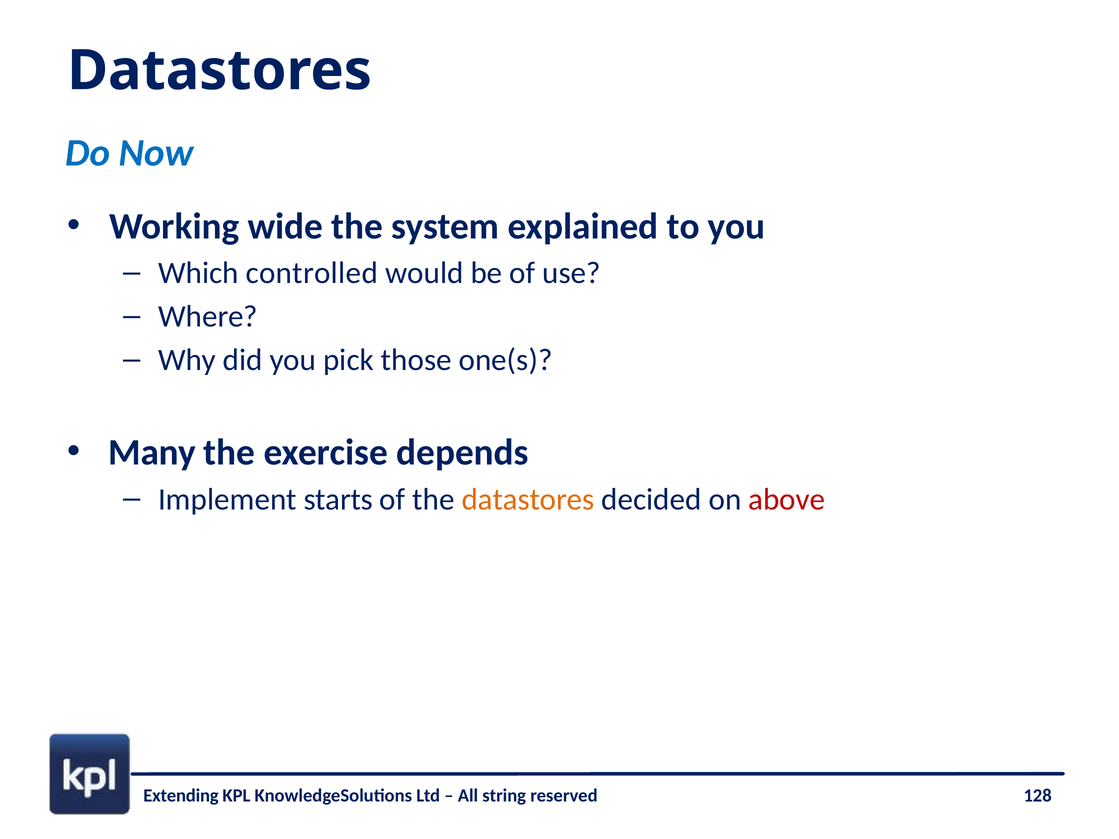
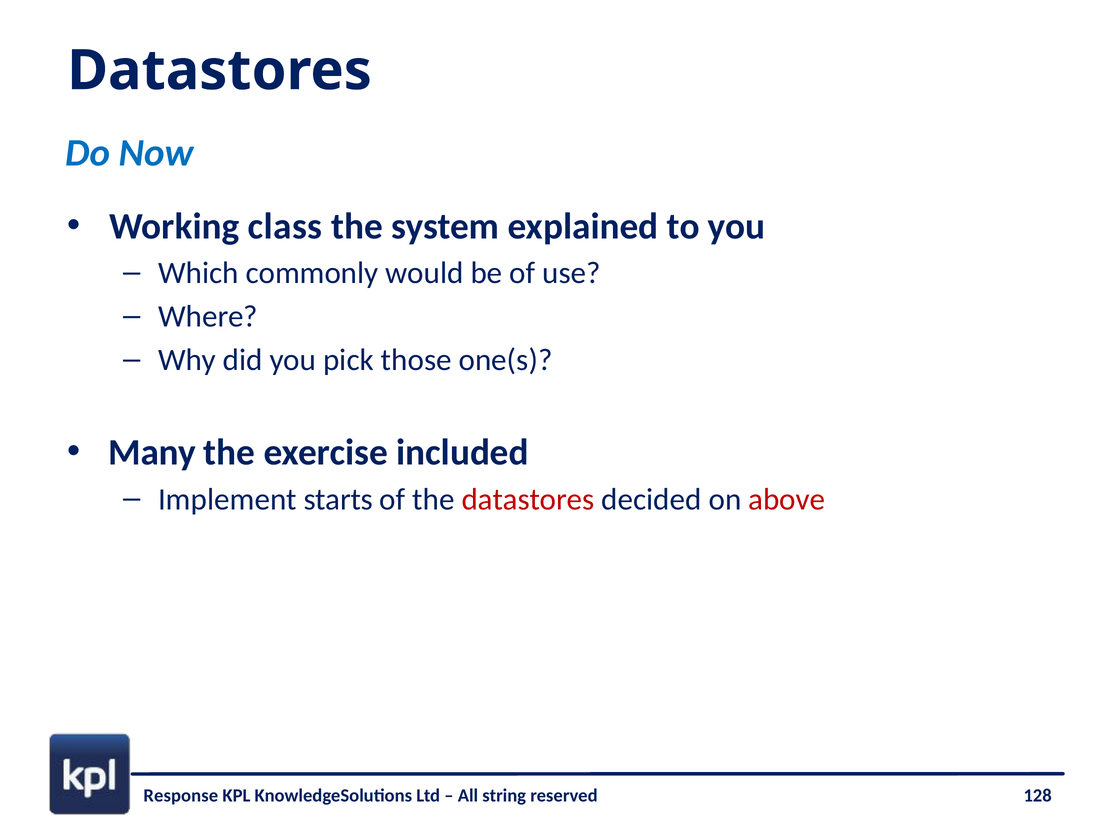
wide: wide -> class (285, 226)
controlled: controlled -> commonly (312, 273)
depends: depends -> included (463, 453)
datastores colour: orange -> red (528, 500)
Extending: Extending -> Response (181, 796)
